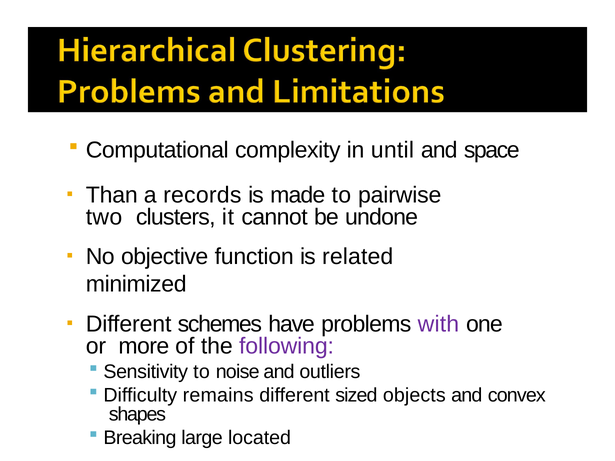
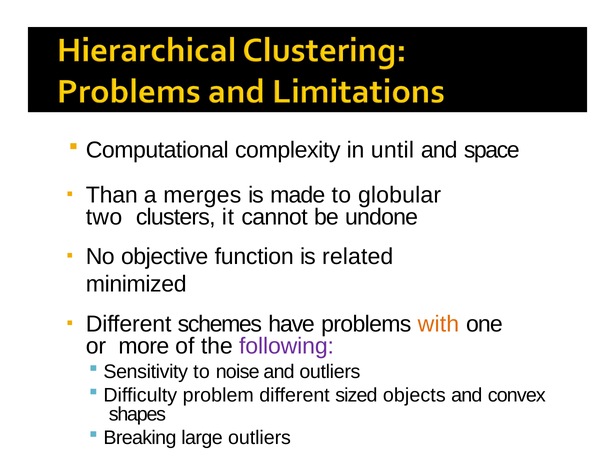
records: records -> merges (202, 195)
pairwise: pairwise -> globular (400, 195)
with colour: purple -> orange (438, 324)
remains: remains -> problem (218, 396)
large located: located -> outliers (259, 438)
